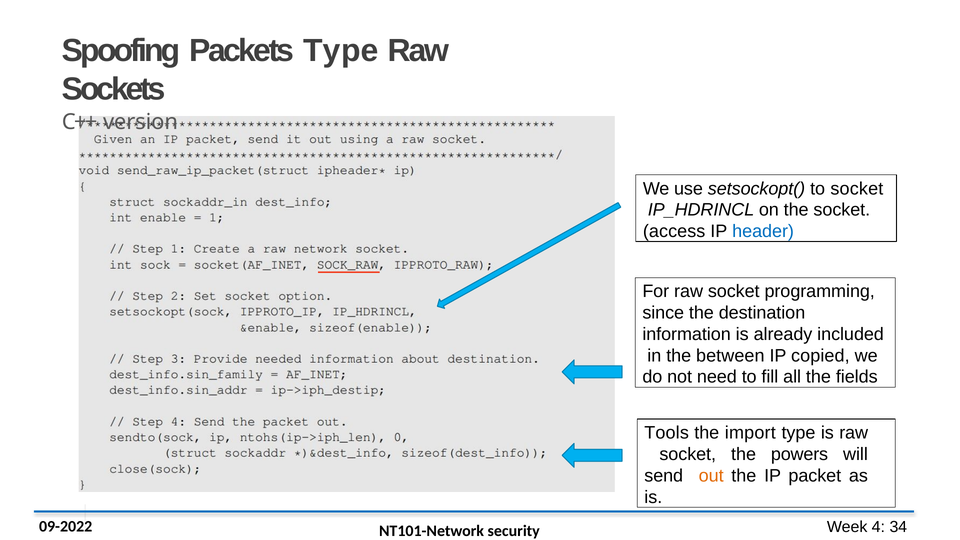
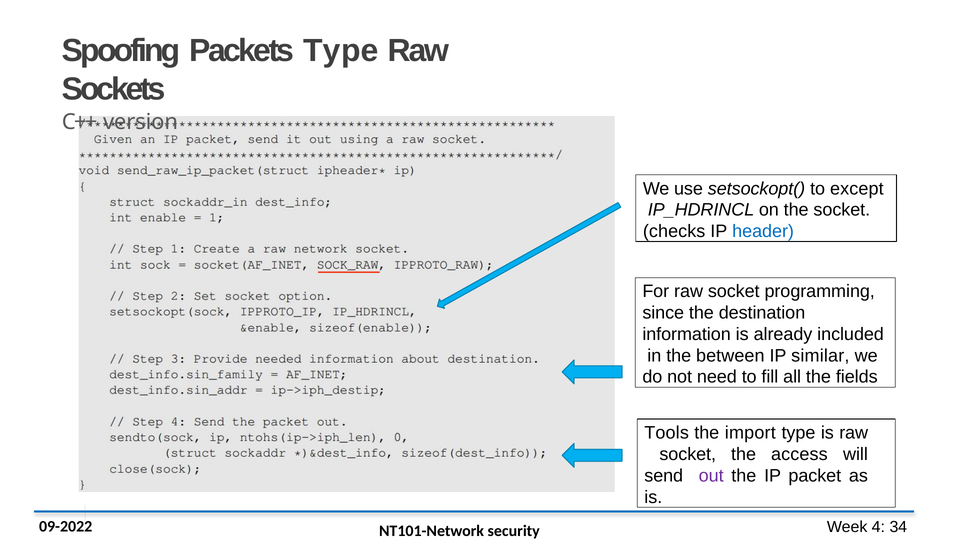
to socket: socket -> except (857, 189)
access: access -> checks (674, 231)
copied: copied -> similar (820, 356)
powers: powers -> access (799, 454)
out colour: orange -> purple (711, 476)
